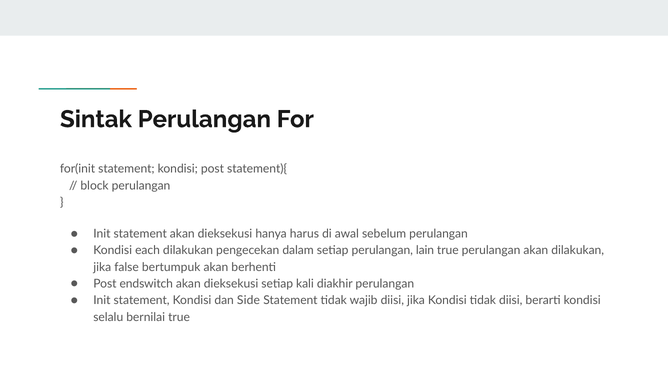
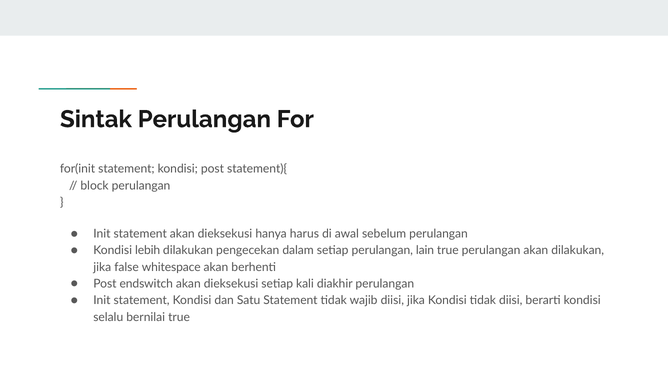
each: each -> lebih (148, 250)
bertumpuk: bertumpuk -> whitespace (171, 267)
Side: Side -> Satu (249, 300)
